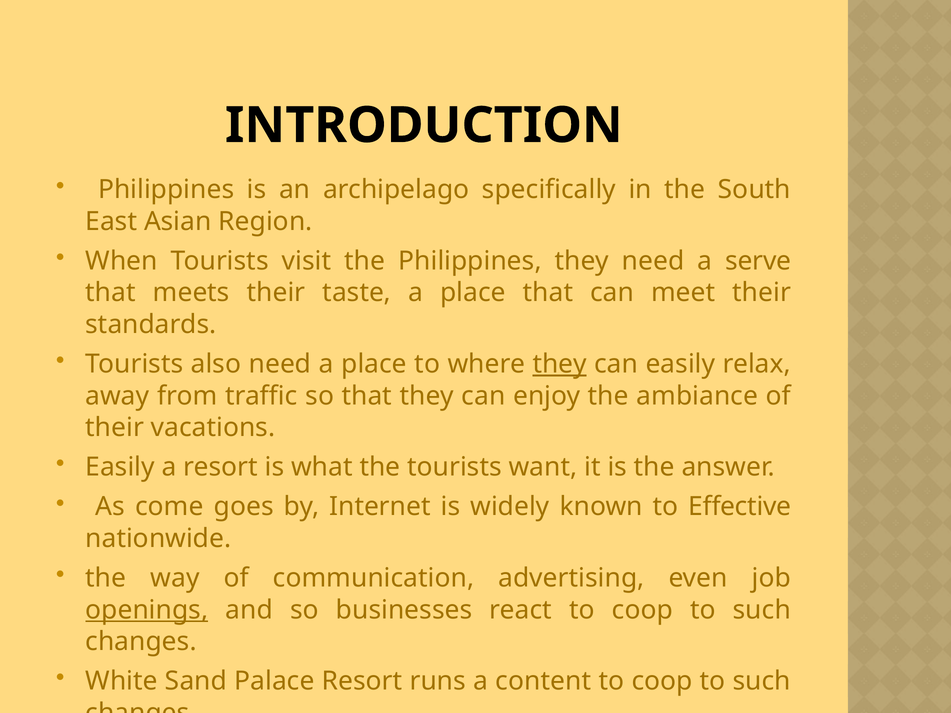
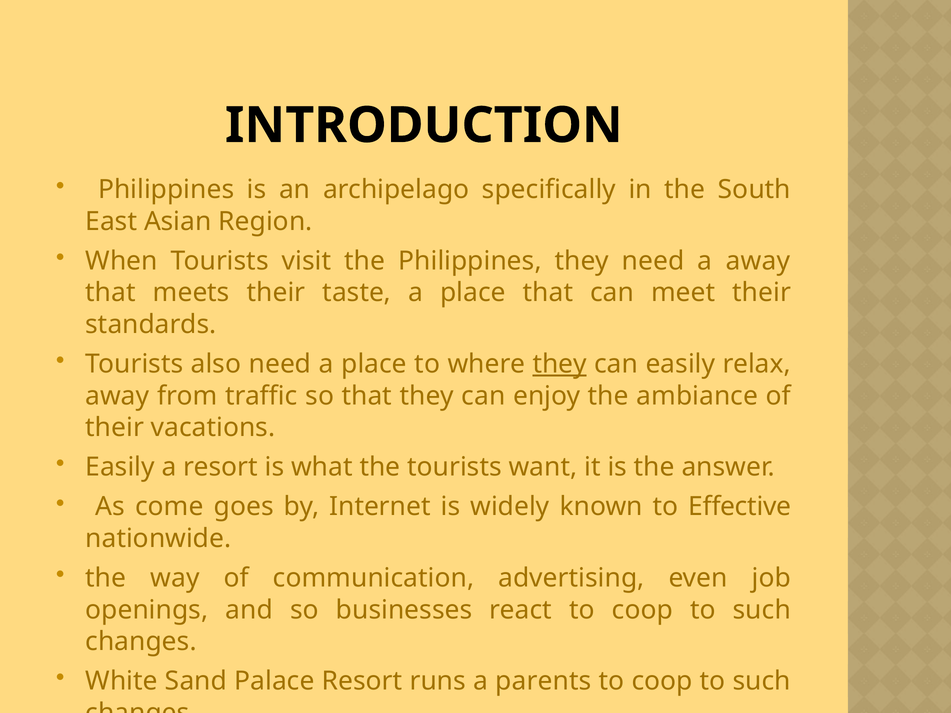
a serve: serve -> away (758, 261)
openings underline: present -> none (147, 610)
content: content -> parents (543, 681)
